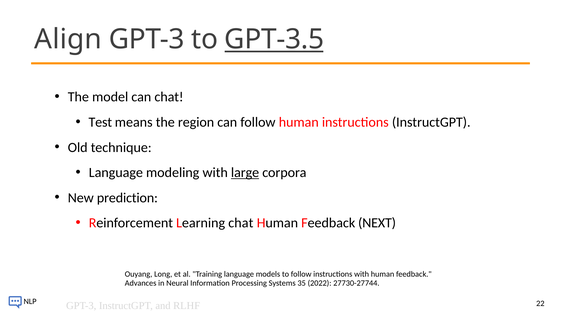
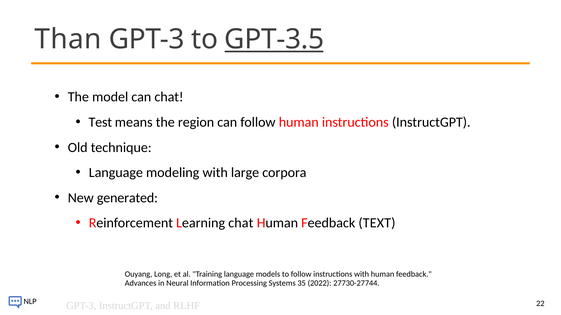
Align: Align -> Than (68, 39)
large underline: present -> none (245, 173)
prediction: prediction -> generated (127, 198)
NEXT: NEXT -> TEXT (377, 223)
